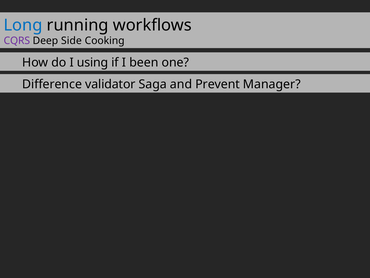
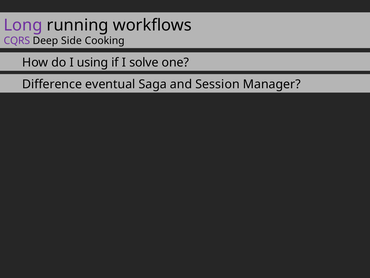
Long colour: blue -> purple (23, 25)
been: been -> solve (144, 62)
validator: validator -> eventual (110, 84)
Prevent: Prevent -> Session (218, 84)
